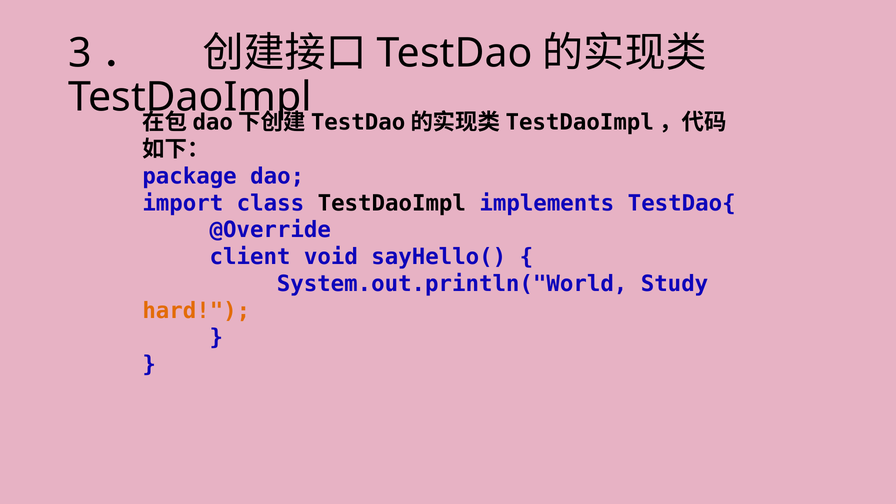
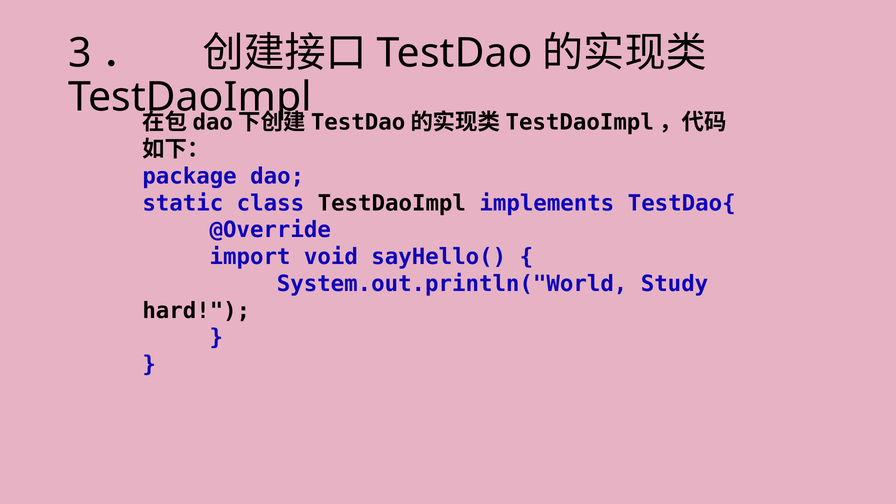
import: import -> static (183, 203)
client: client -> import (250, 257)
hard colour: orange -> black (196, 311)
